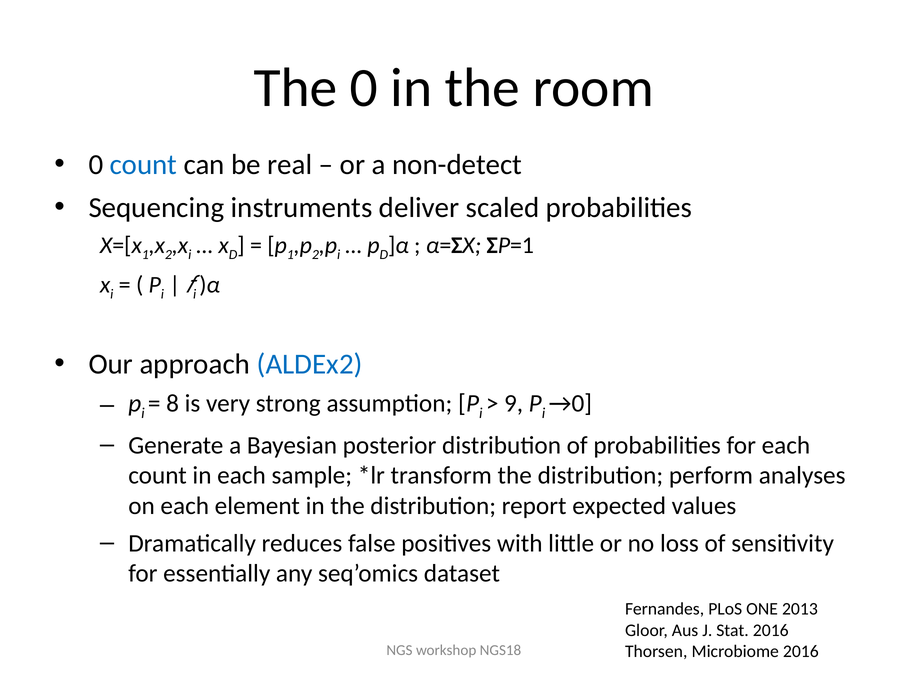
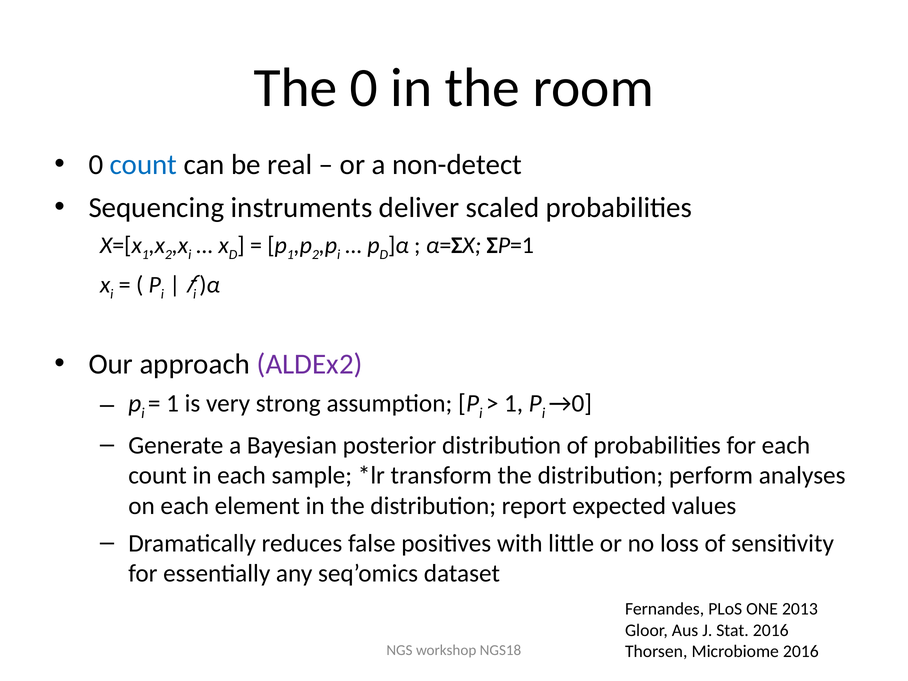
ALDEx2 colour: blue -> purple (310, 364)
8: 8 -> 1 (173, 404)
9: 9 -> 1 (514, 404)
